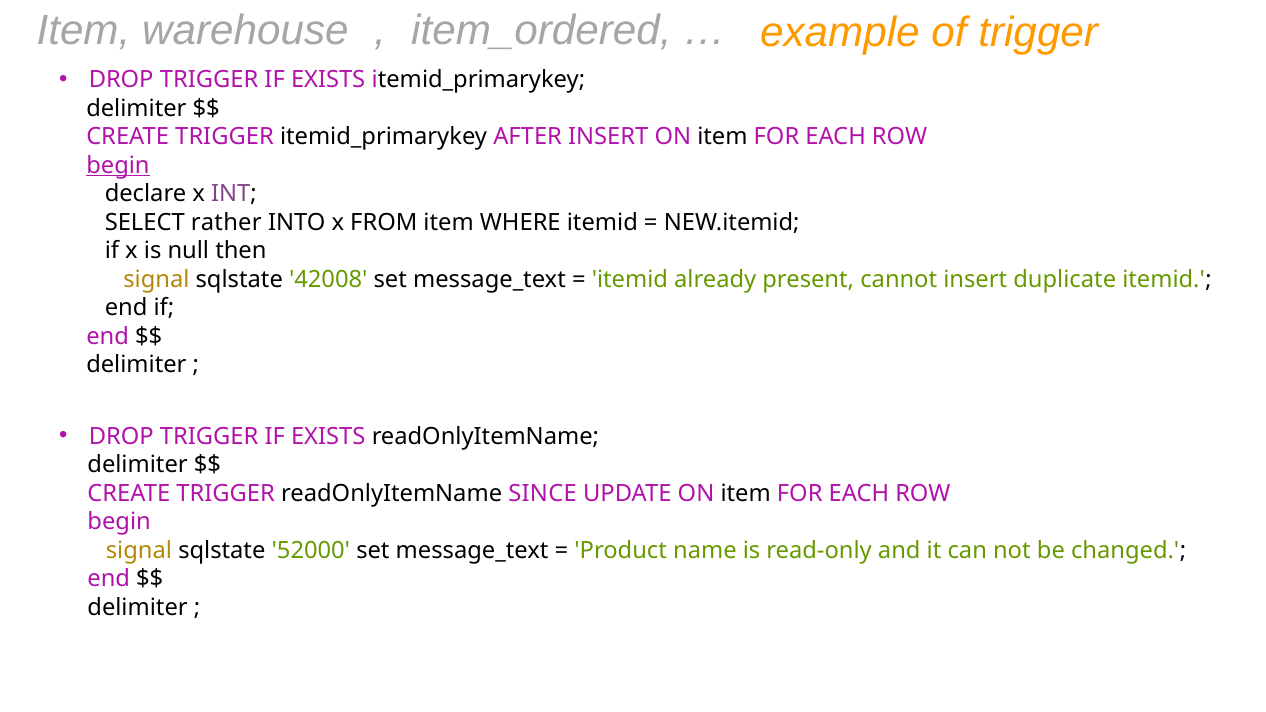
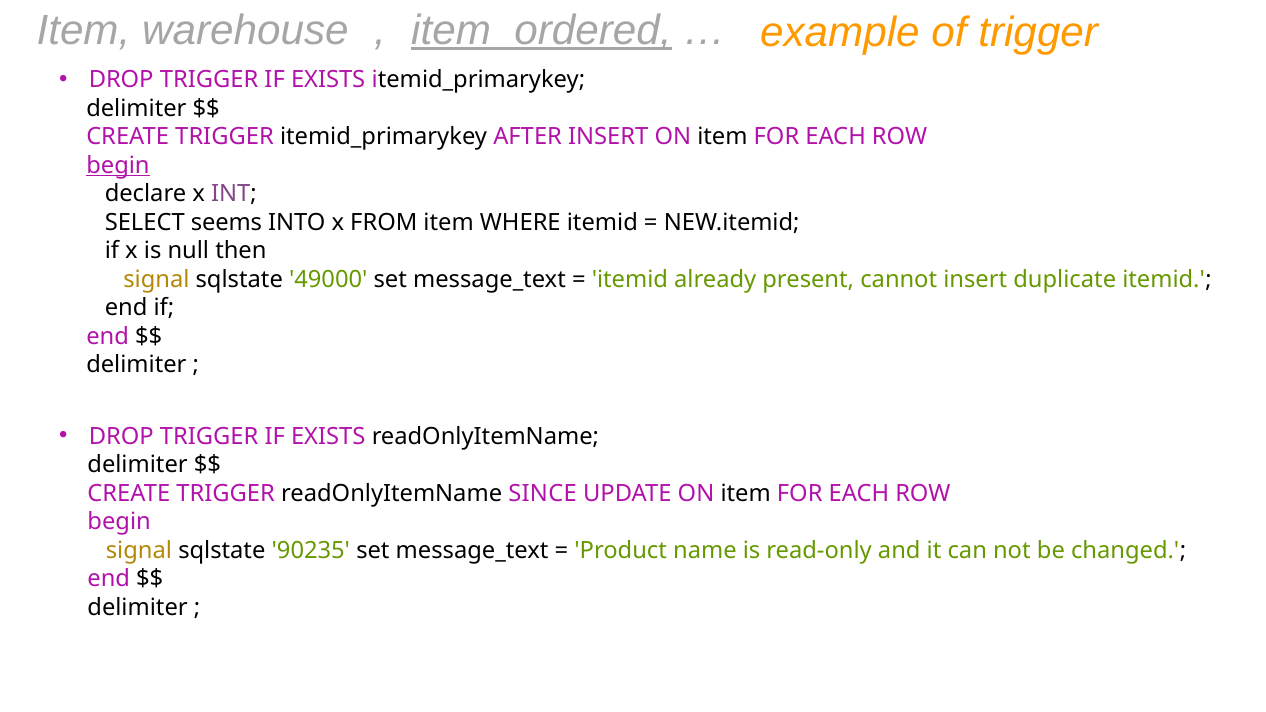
item_ordered underline: none -> present (541, 30)
rather: rather -> seems (226, 223)
42008: 42008 -> 49000 (328, 279)
52000: 52000 -> 90235 (311, 550)
